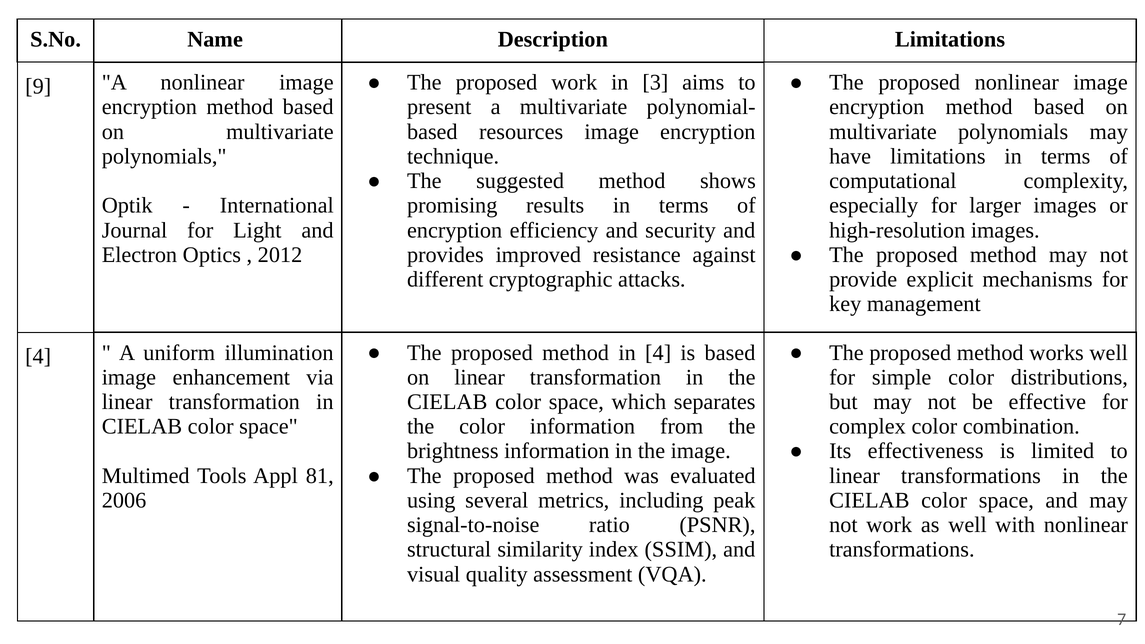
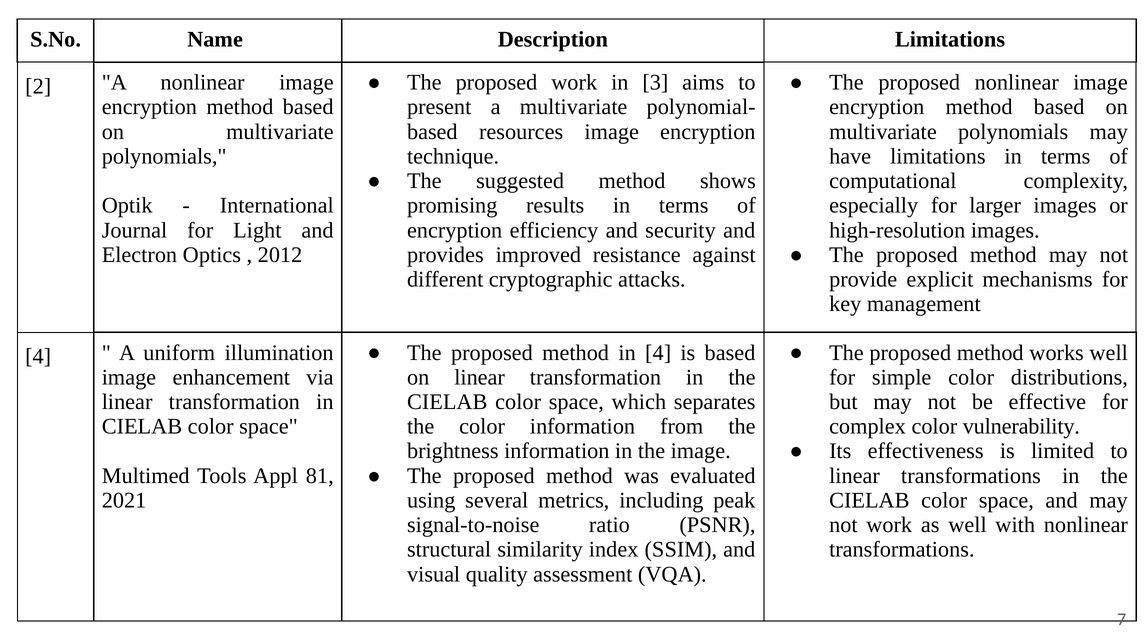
9: 9 -> 2 (38, 86)
combination: combination -> vulnerability (1021, 427)
2006: 2006 -> 2021 (124, 500)
